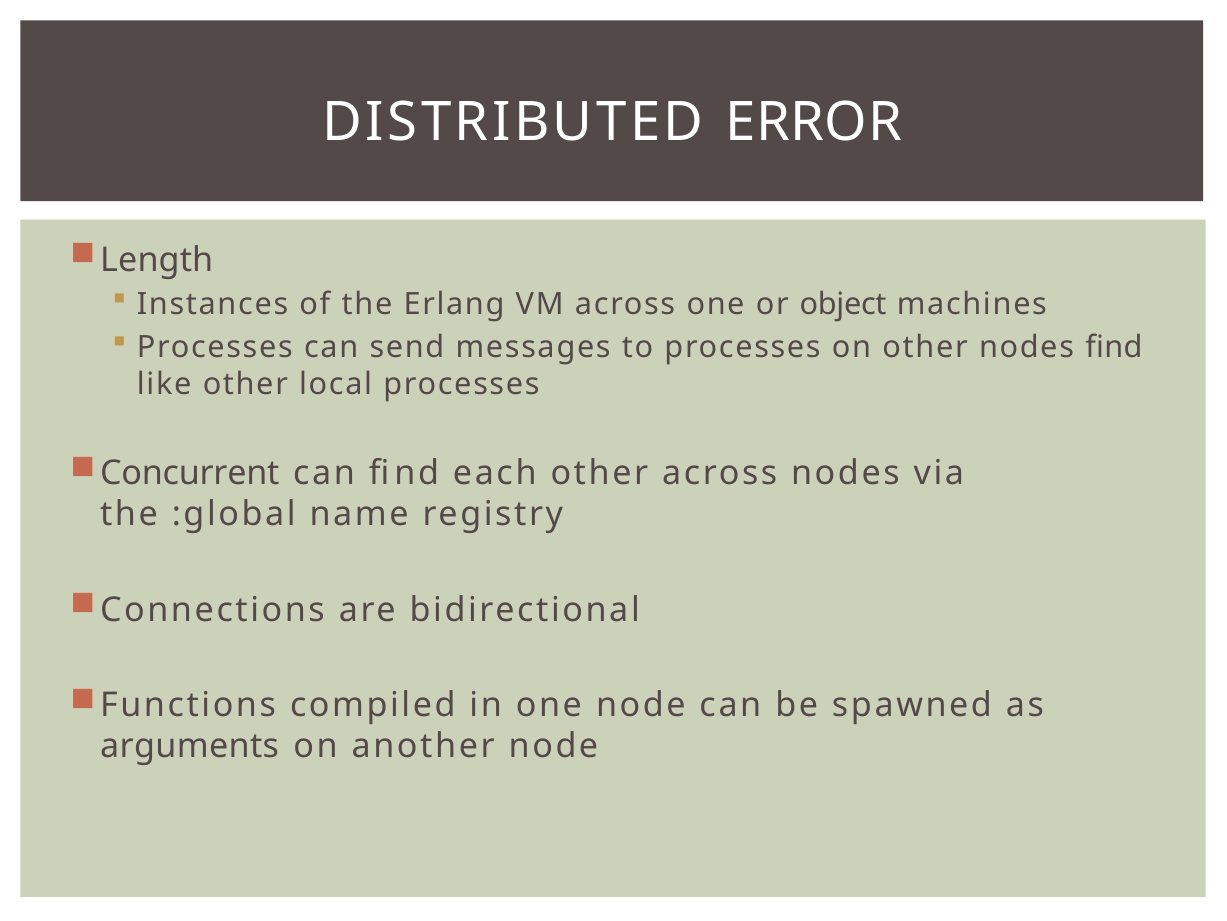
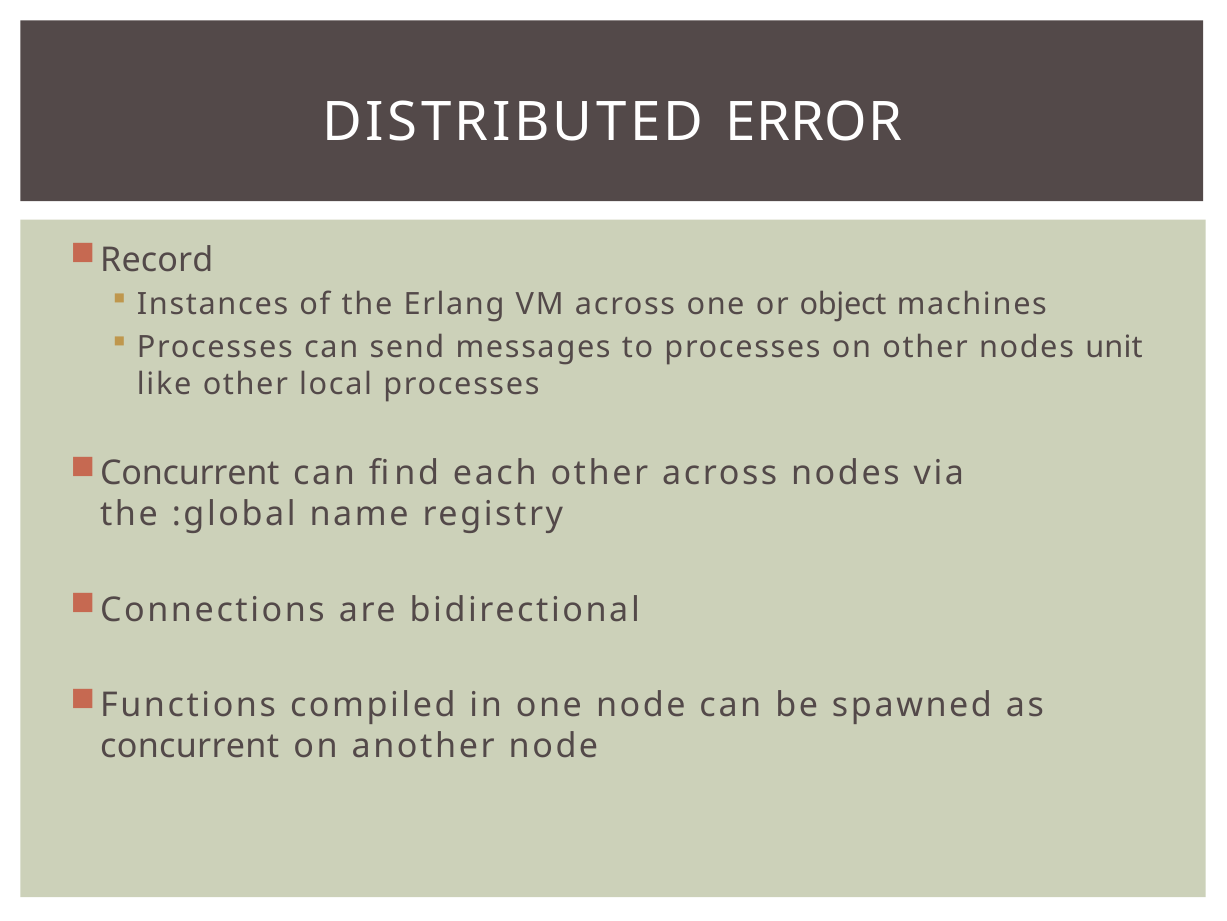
Length: Length -> Record (157, 260)
nodes find: find -> unit (1114, 347)
arguments: arguments -> concurrent (190, 746)
